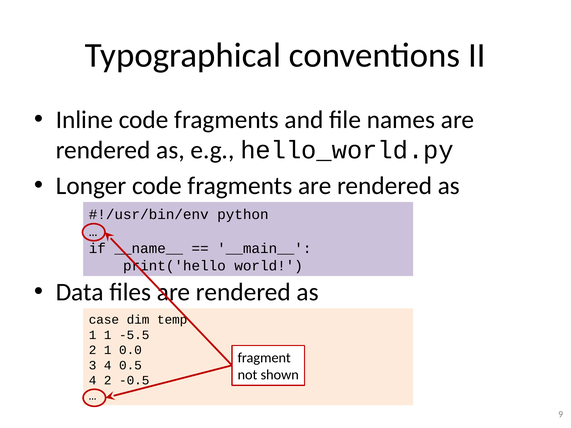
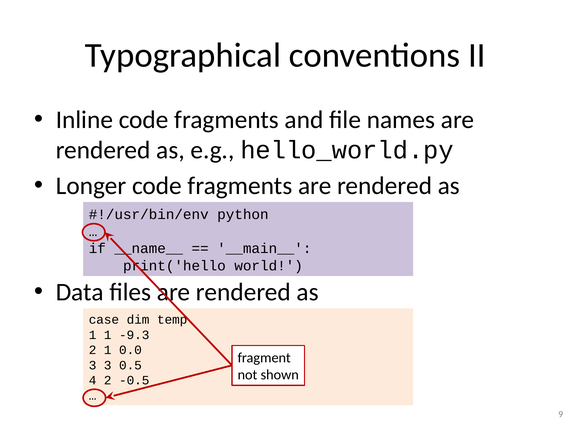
-5.5: -5.5 -> -9.3 (134, 335)
3 4: 4 -> 3 (108, 365)
